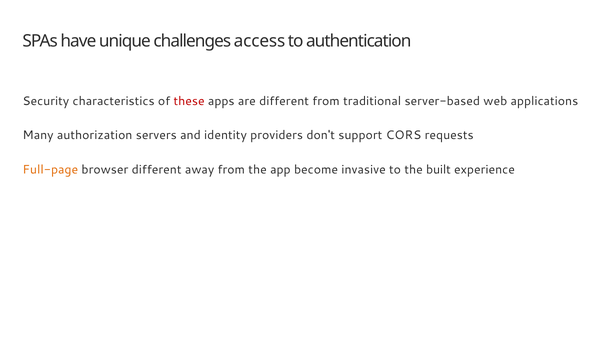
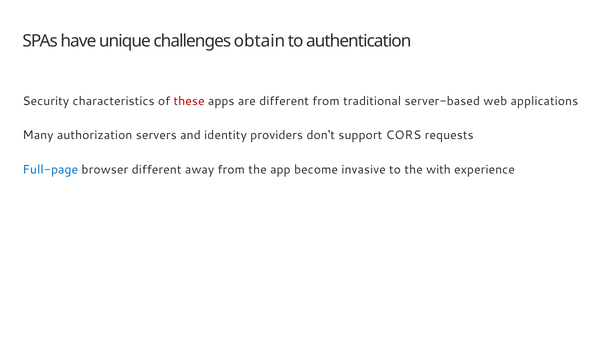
access: access -> obtain (259, 41)
Full-page colour: orange -> blue (50, 170)
built: built -> with (438, 170)
